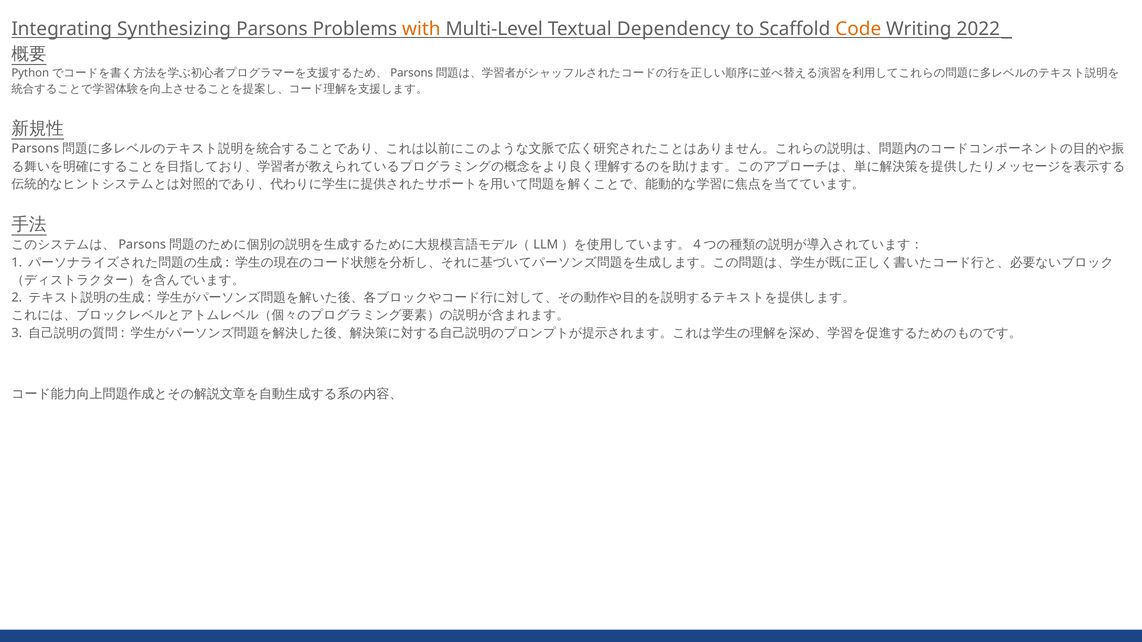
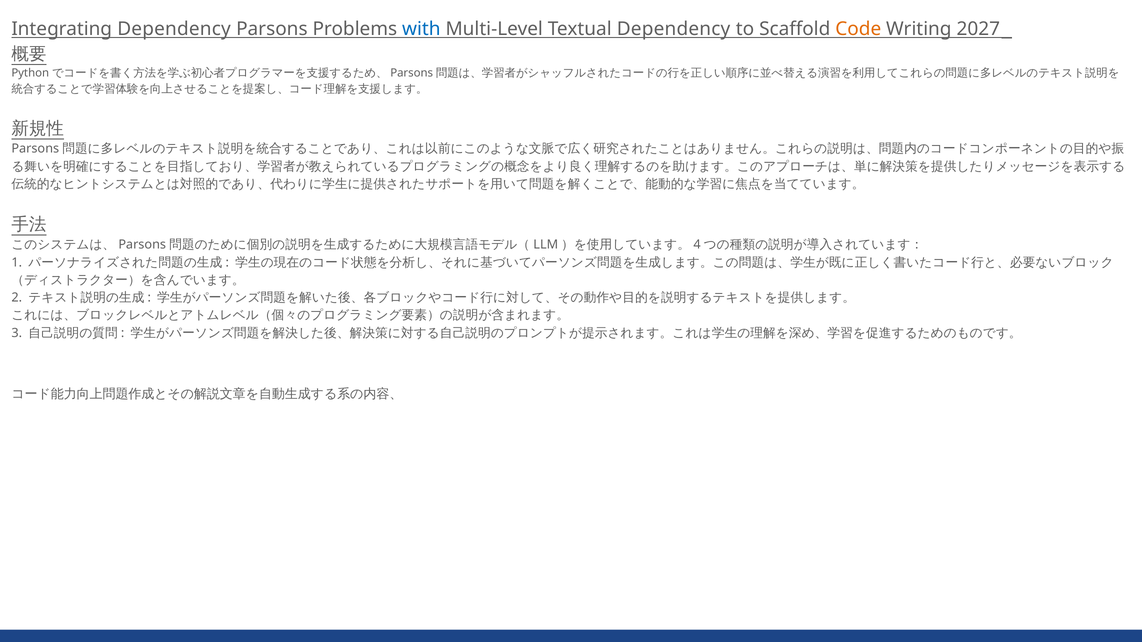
Integrating Synthesizing: Synthesizing -> Dependency (174, 29)
with colour: orange -> blue (421, 29)
2022: 2022 -> 2027 (978, 29)
